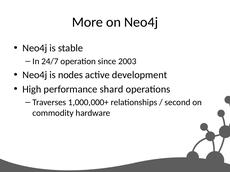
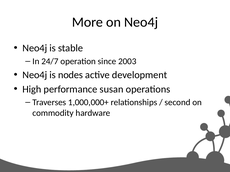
shard: shard -> susan (112, 89)
